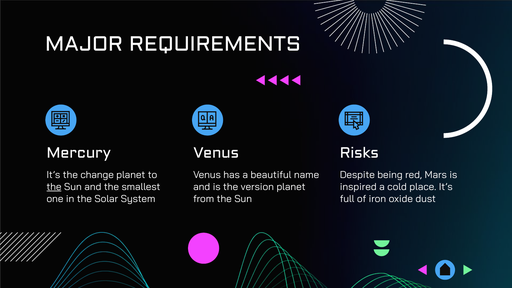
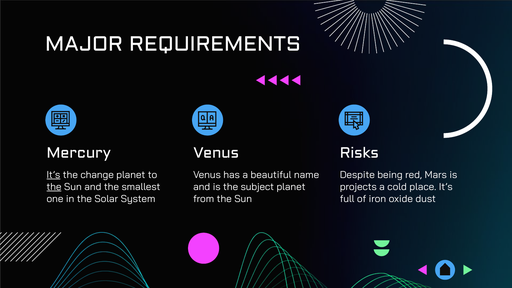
It’s underline: none -> present (53, 175)
version: version -> subject (257, 187)
inspired: inspired -> projects (358, 187)
